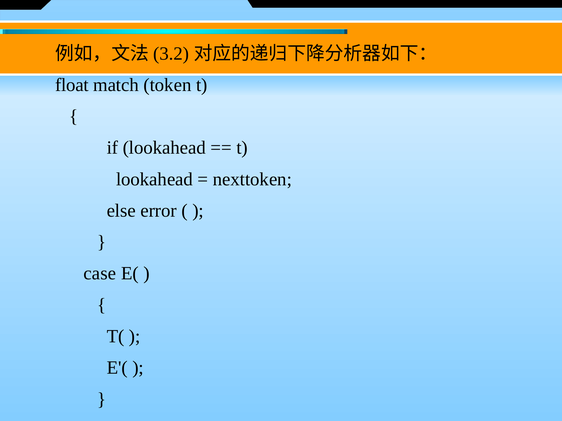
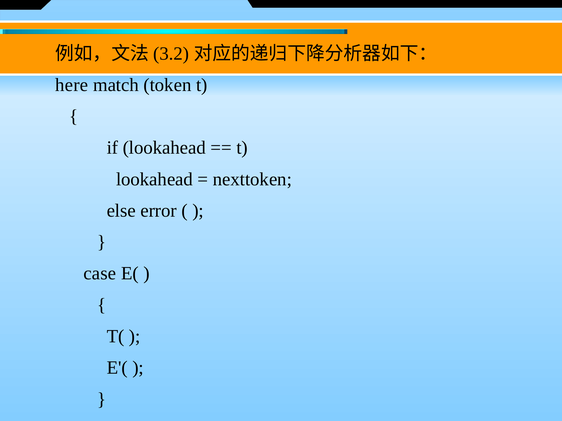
float: float -> here (72, 85)
